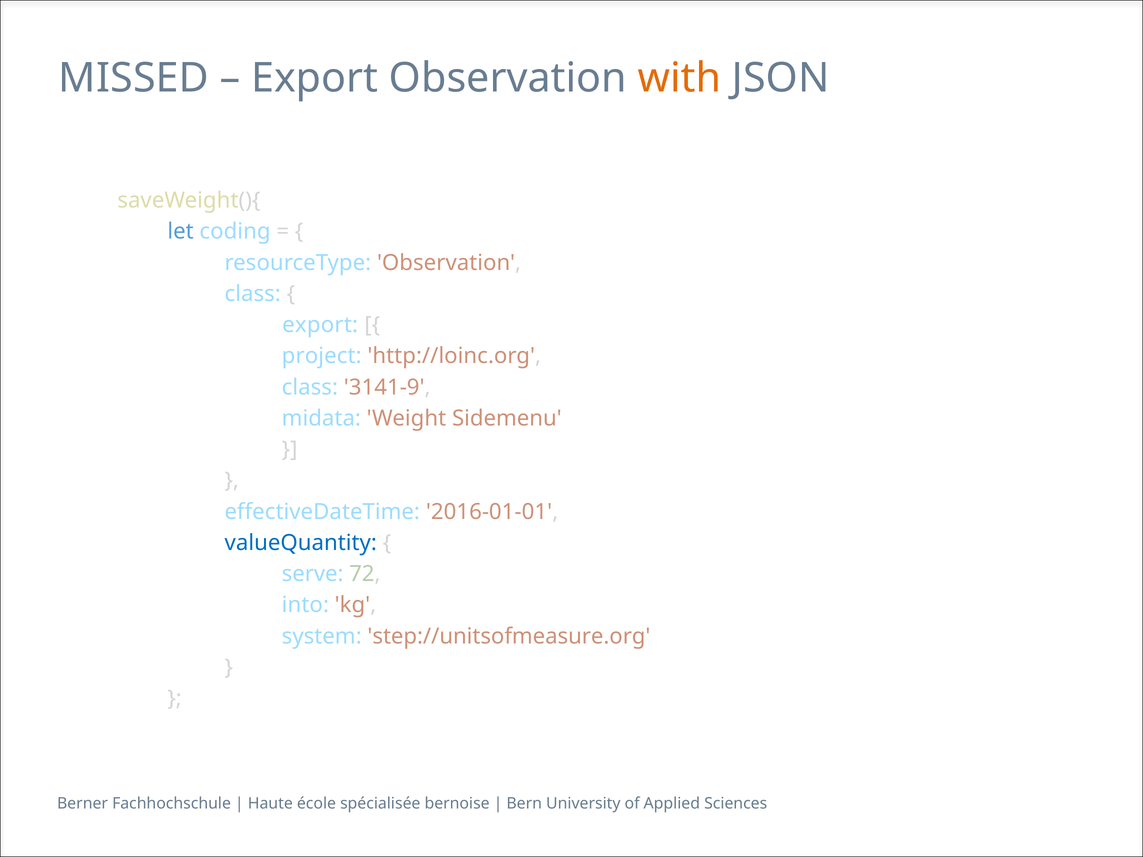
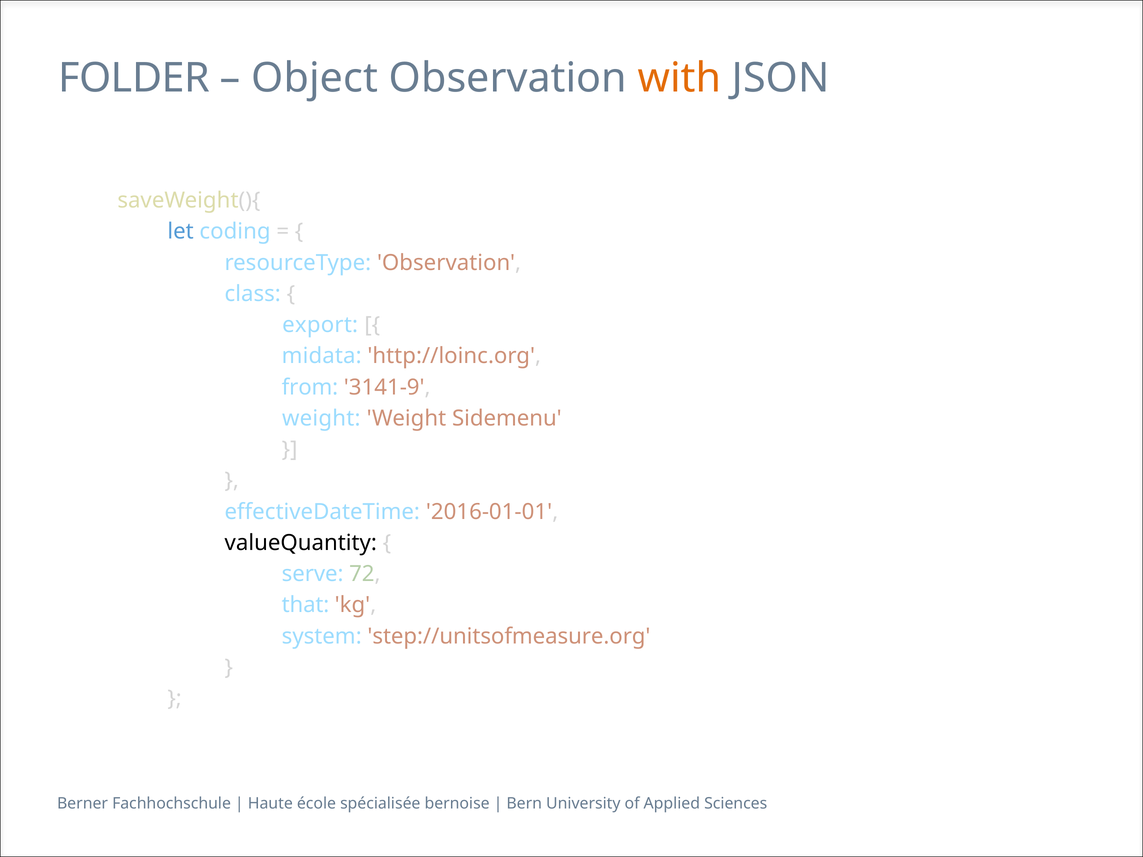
MISSED: MISSED -> FOLDER (134, 78)
Export: Export -> Object (315, 78)
project: project -> midata (322, 356)
class: class -> from (310, 387)
midata: midata -> weight (321, 418)
valueQuantity colour: blue -> black (301, 543)
into: into -> that (305, 605)
